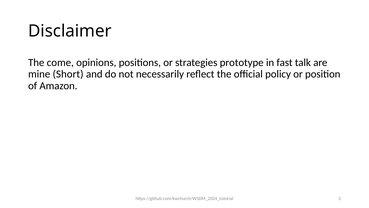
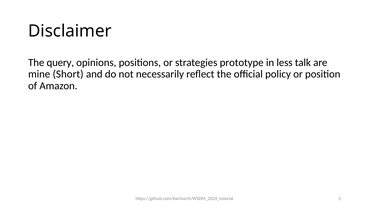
come: come -> query (60, 62)
fast: fast -> less (285, 62)
